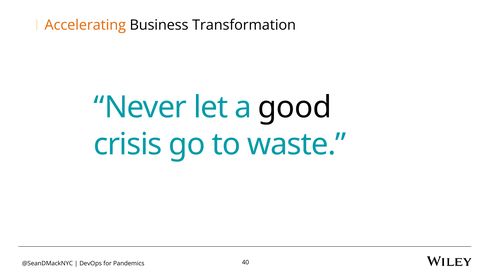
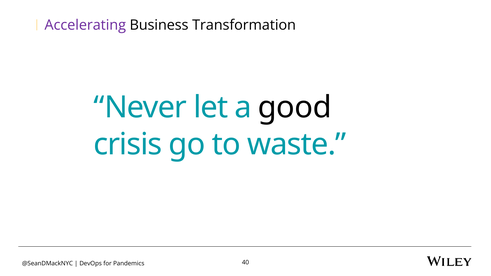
Accelerating colour: orange -> purple (85, 25)
